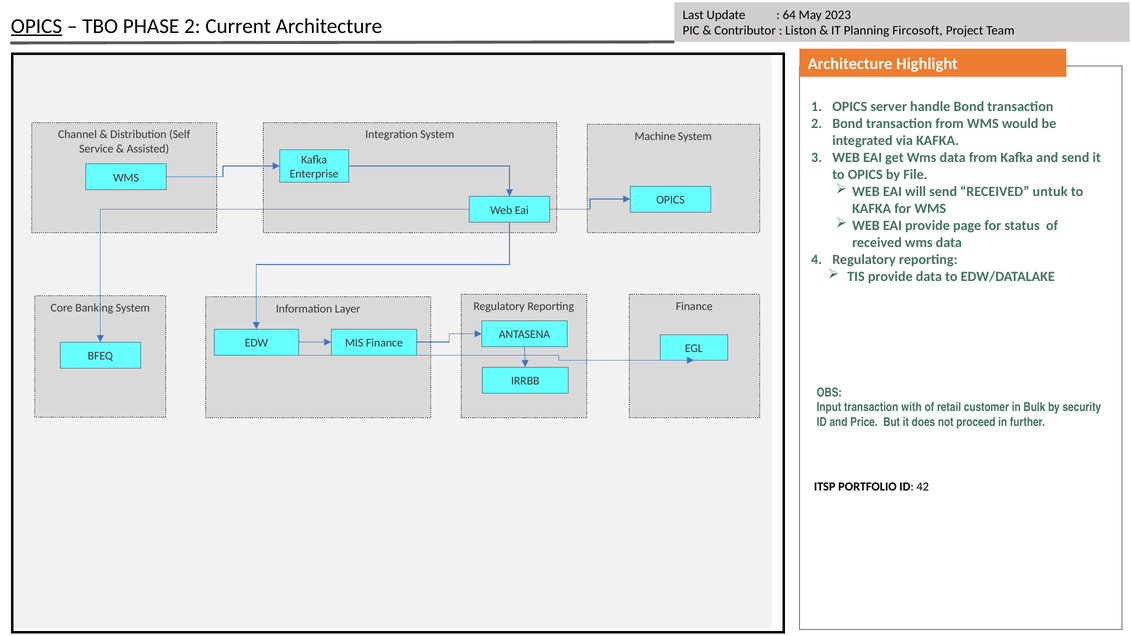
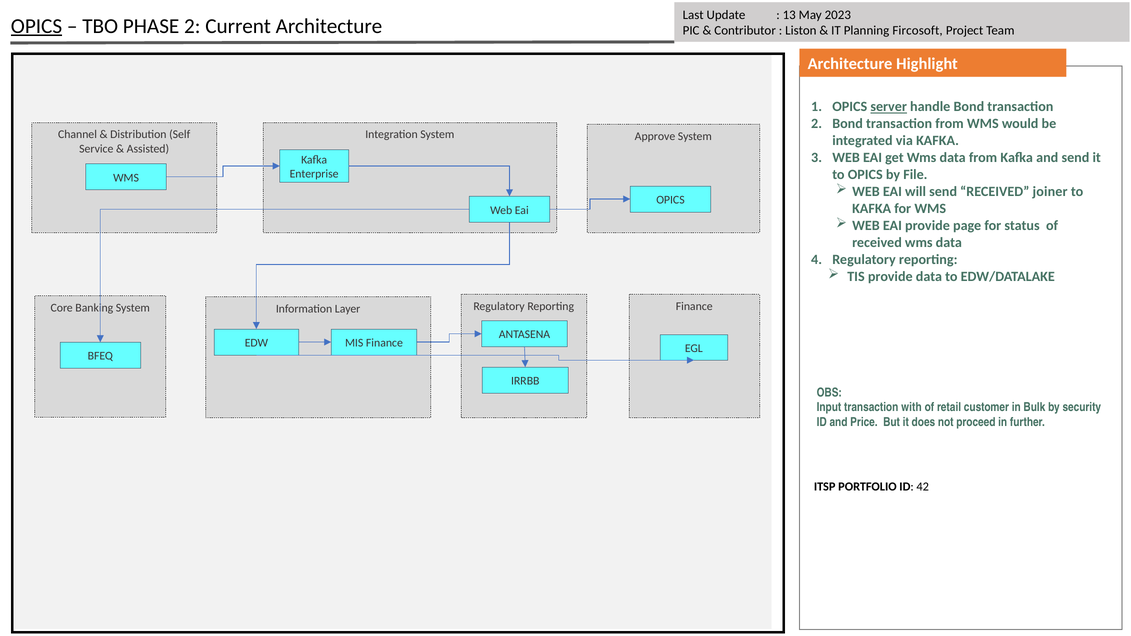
64: 64 -> 13 (789, 15)
server underline: none -> present (889, 107)
Machine: Machine -> Approve (655, 136)
untuk: untuk -> joiner (1050, 192)
